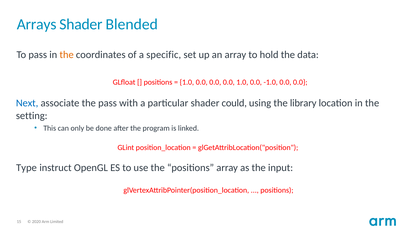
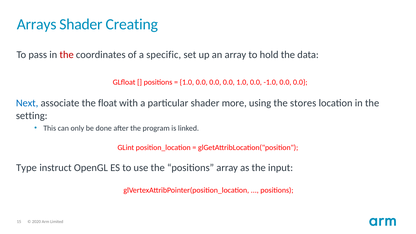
Blended: Blended -> Creating (132, 24)
the colour: orange -> red (67, 55)
the pass: pass -> float (108, 103)
could: could -> more (234, 103)
library: library -> stores (303, 103)
